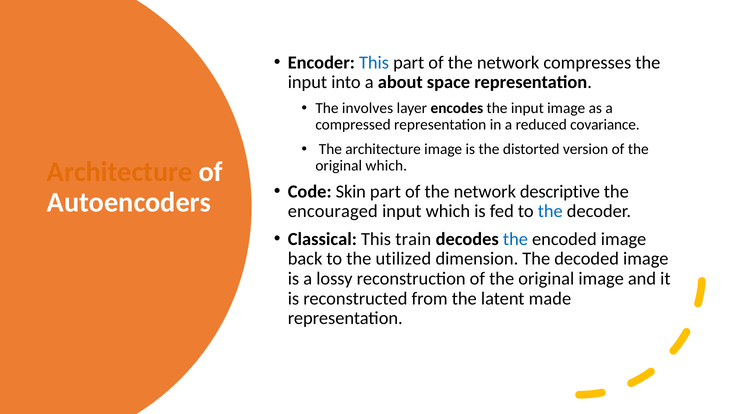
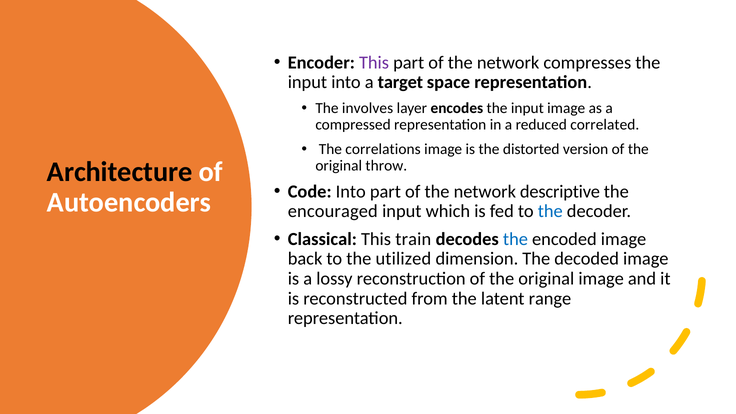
This colour: blue -> purple (374, 62)
about: about -> target (400, 82)
covariance: covariance -> correlated (605, 125)
The architecture: architecture -> correlations (383, 149)
original which: which -> throw (386, 166)
Architecture colour: orange -> black (120, 172)
Code Skin: Skin -> Into (351, 192)
made: made -> range (550, 299)
